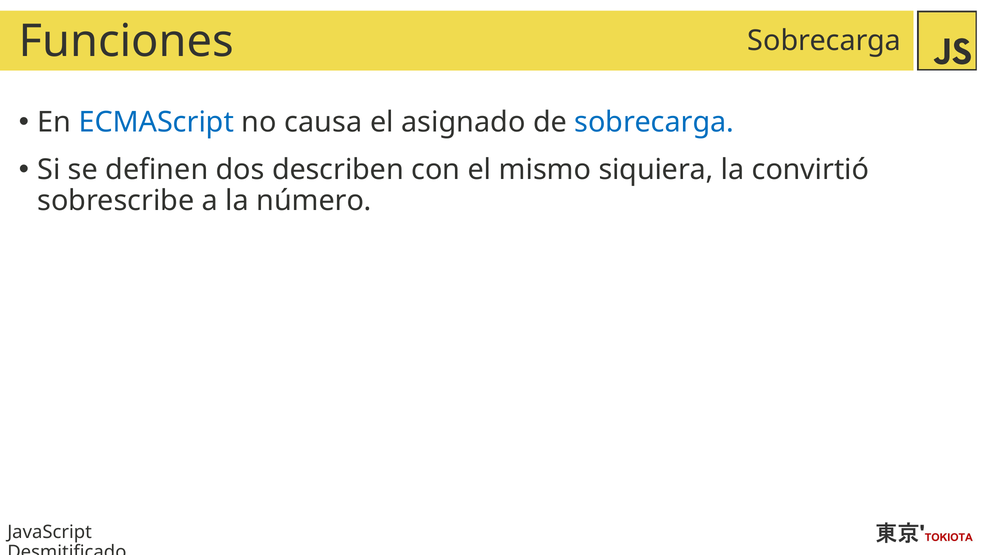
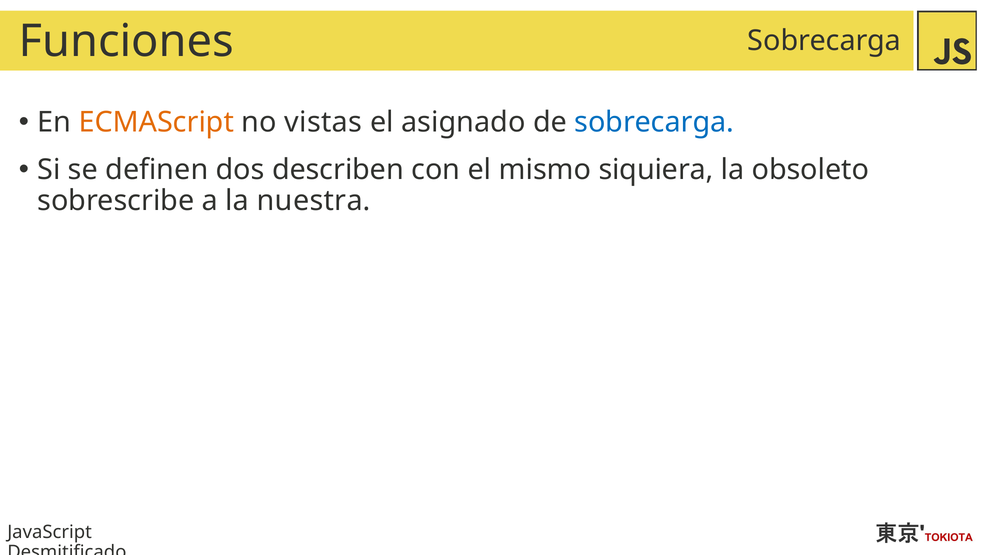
ECMAScript colour: blue -> orange (156, 122)
causa: causa -> vistas (323, 122)
convirtió: convirtió -> obsoleto (810, 170)
número: número -> nuestra (314, 201)
